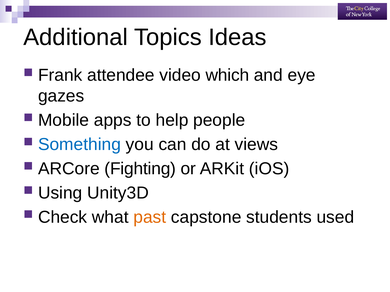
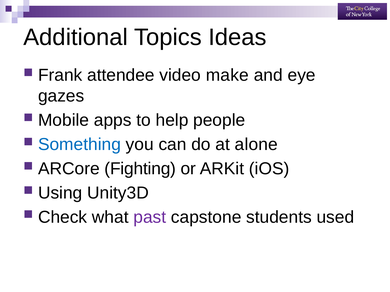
which: which -> make (227, 75)
views: views -> alone (256, 145)
past colour: orange -> purple (150, 218)
